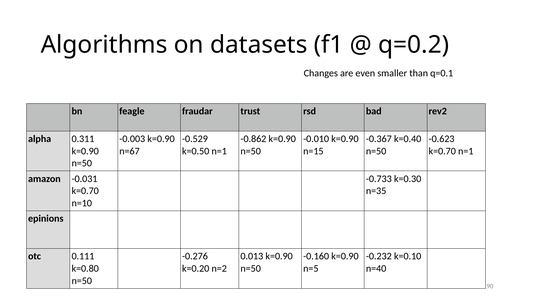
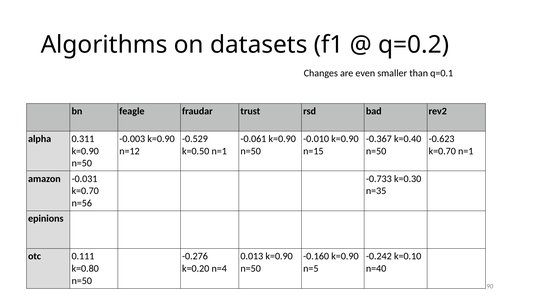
-0.862: -0.862 -> -0.061 (253, 139)
n=67: n=67 -> n=12 (130, 151)
n=10: n=10 -> n=56 (82, 203)
-0.232: -0.232 -> -0.242 (379, 257)
n=2: n=2 -> n=4 (219, 269)
